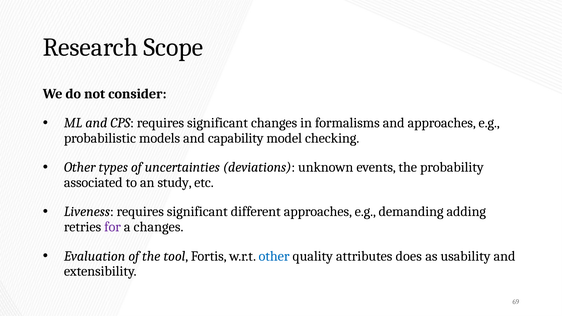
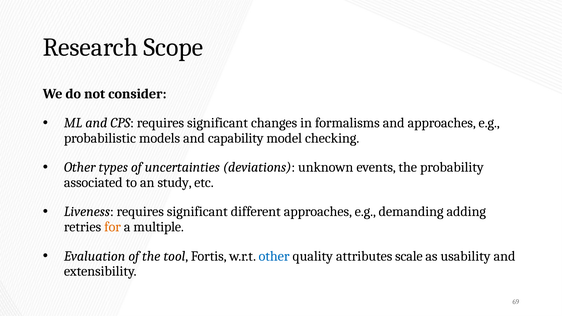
for colour: purple -> orange (113, 227)
a changes: changes -> multiple (159, 227)
does: does -> scale (409, 256)
